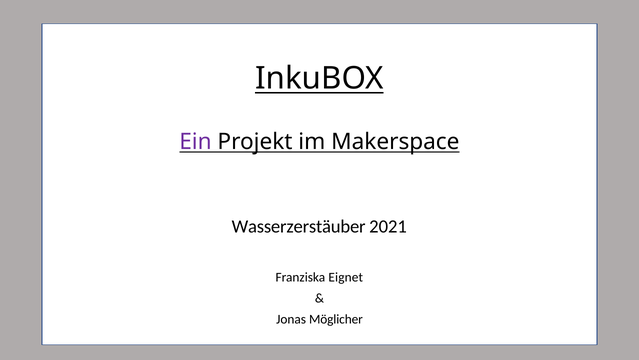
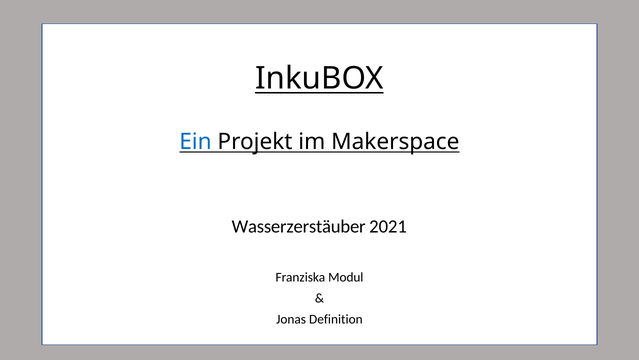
Ein colour: purple -> blue (195, 141)
Eignet: Eignet -> Modul (346, 277)
Möglicher: Möglicher -> Definition (336, 319)
